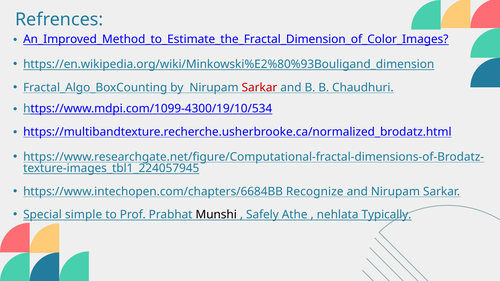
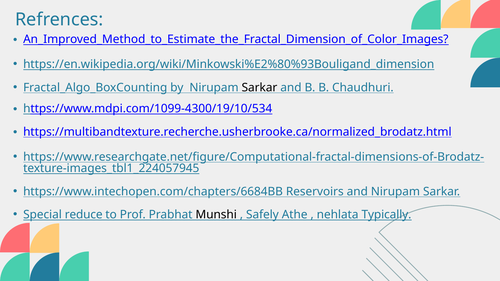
Sarkar colour: red -> black (259, 88)
Recognize: Recognize -> Reservoirs (315, 192)
simple: simple -> reduce (84, 215)
